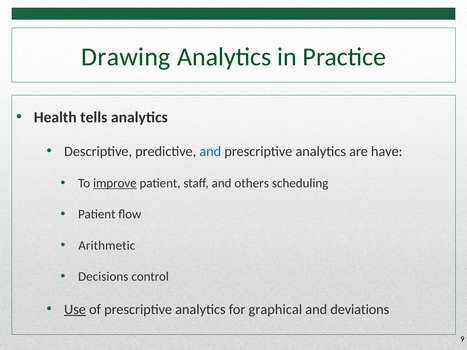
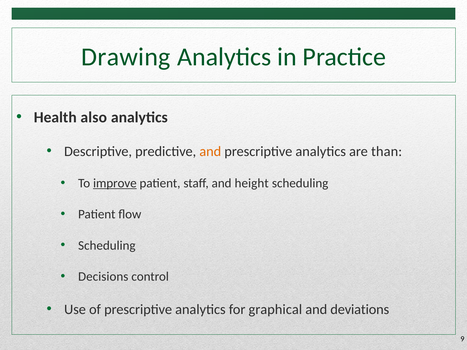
tells: tells -> also (94, 117)
and colour: blue -> orange (210, 151)
have: have -> than (387, 151)
others: others -> height (252, 183)
Arithmetic: Arithmetic -> Scheduling (107, 246)
Use underline: present -> none (75, 310)
